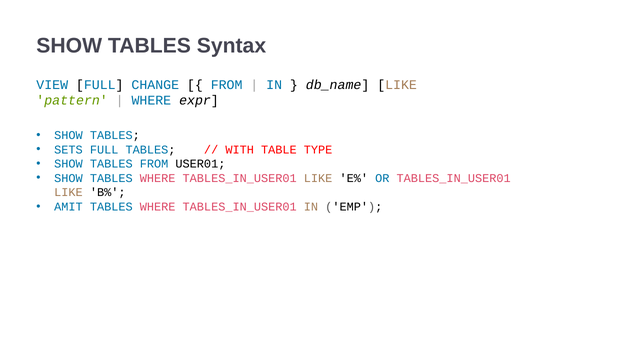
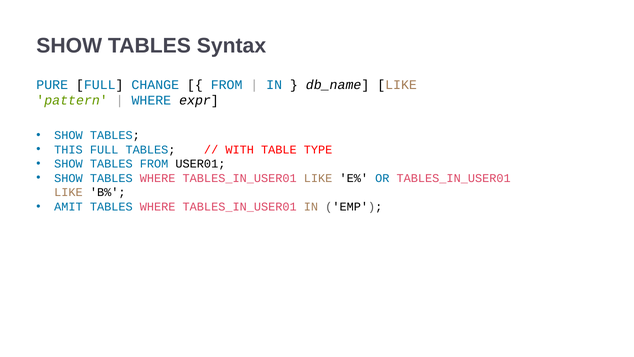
VIEW: VIEW -> PURE (52, 85)
SETS: SETS -> THIS (68, 149)
